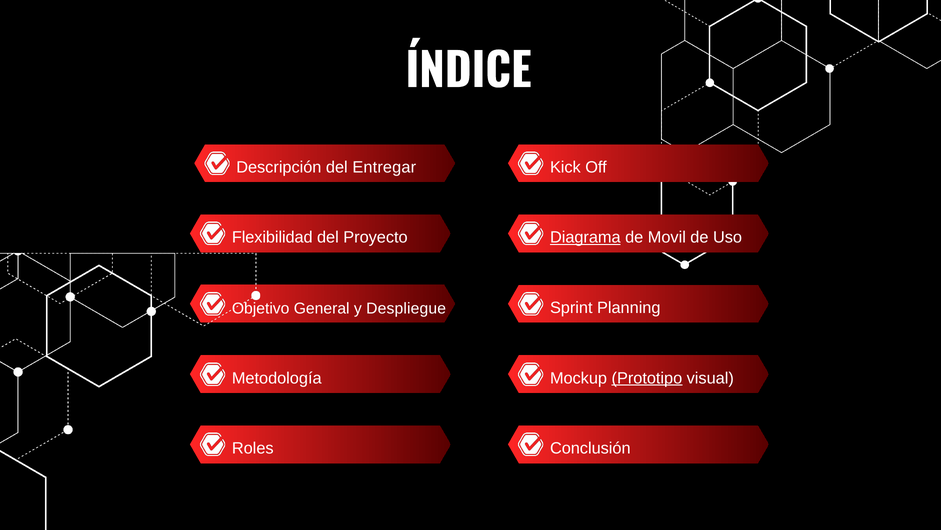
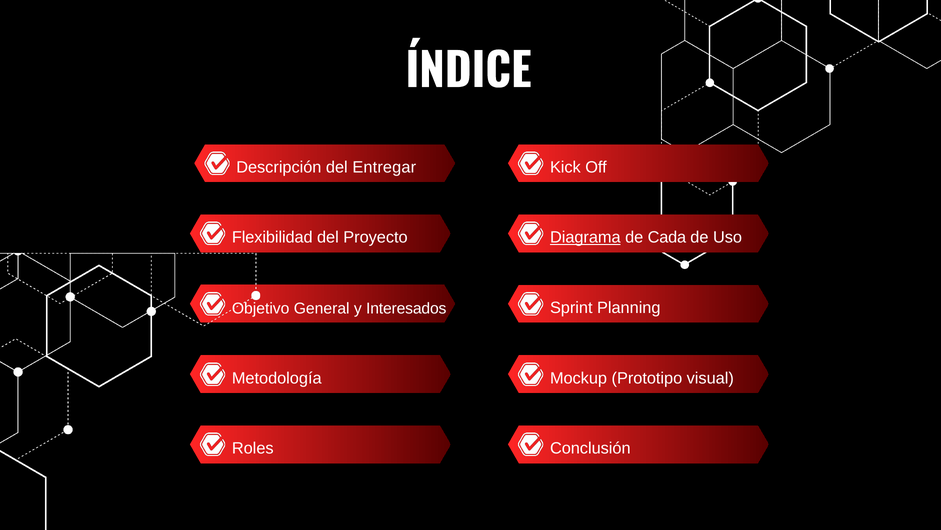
Movil: Movil -> Cada (667, 237)
Despliegue: Despliegue -> Interesados (406, 308)
Prototipo underline: present -> none (647, 378)
